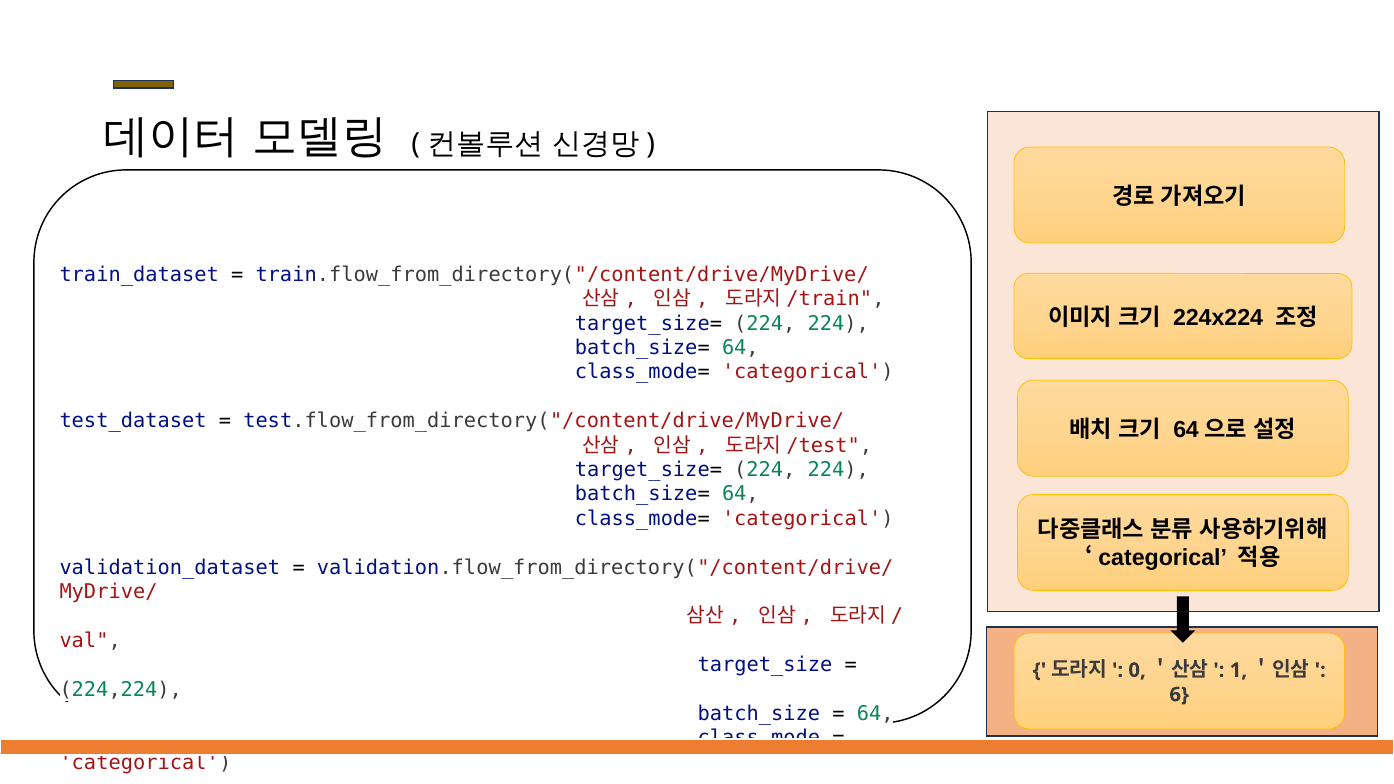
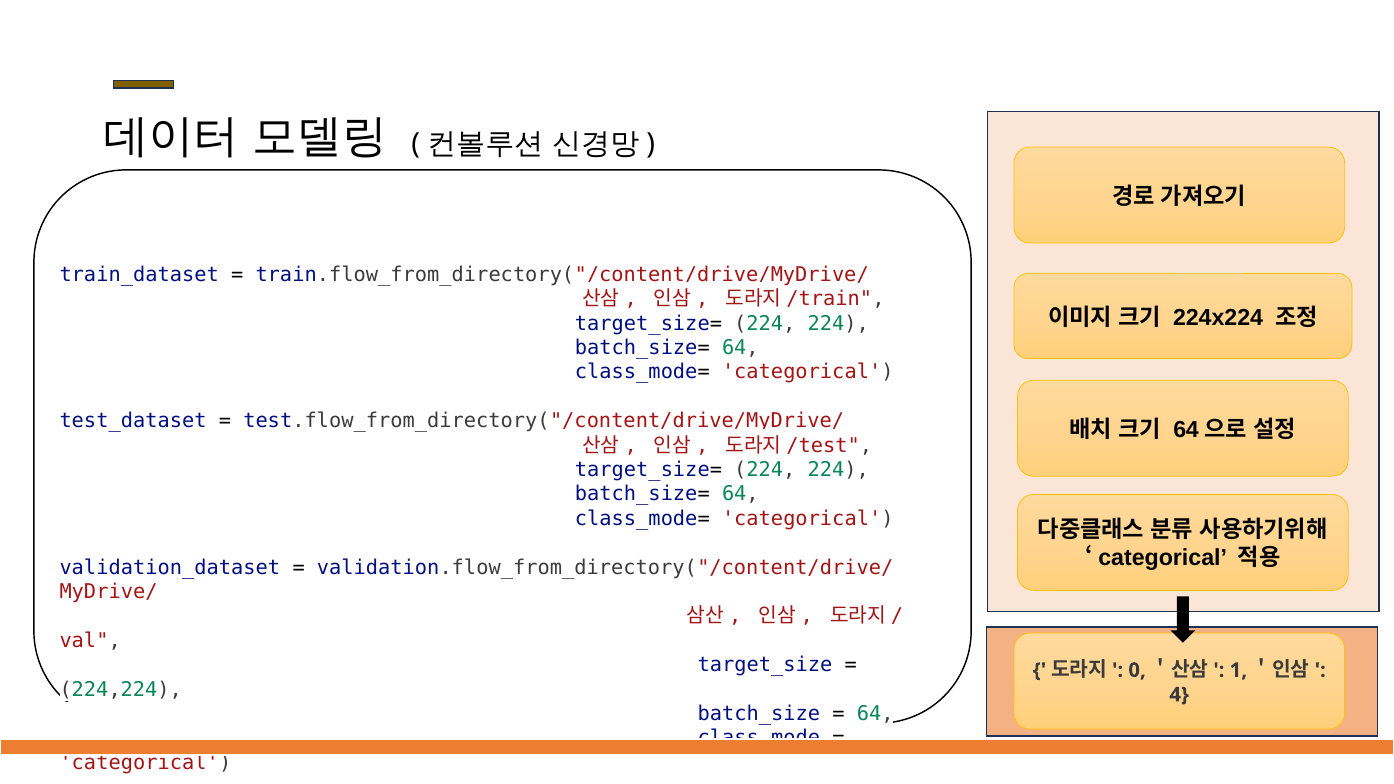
6: 6 -> 4 (1179, 695)
